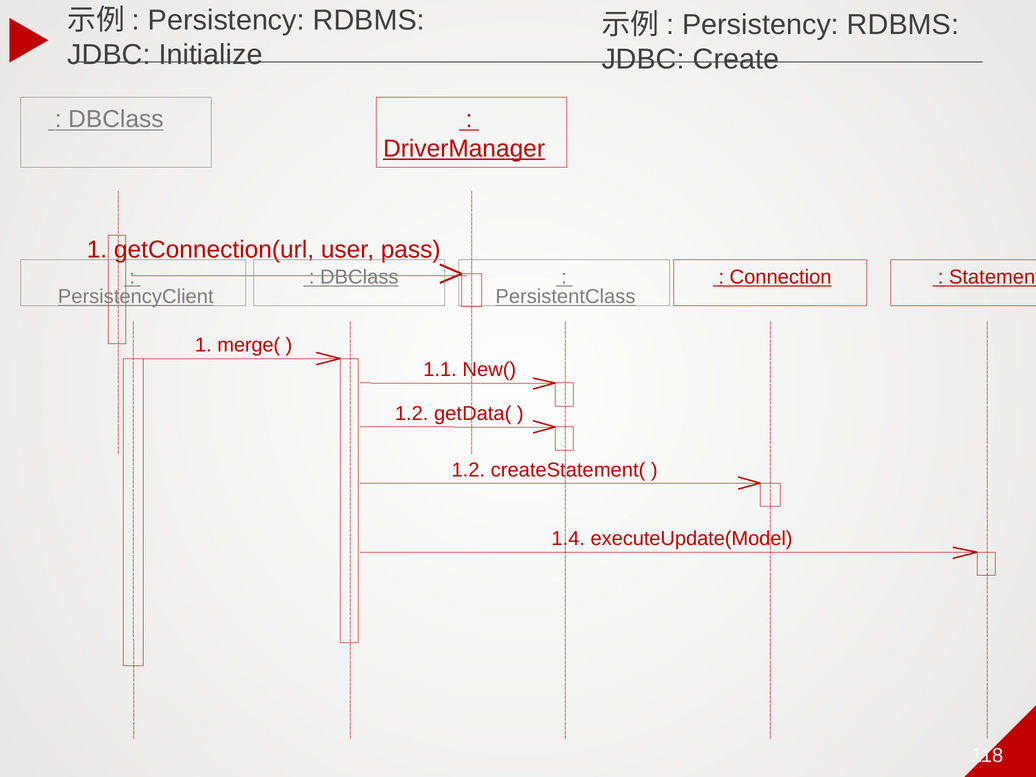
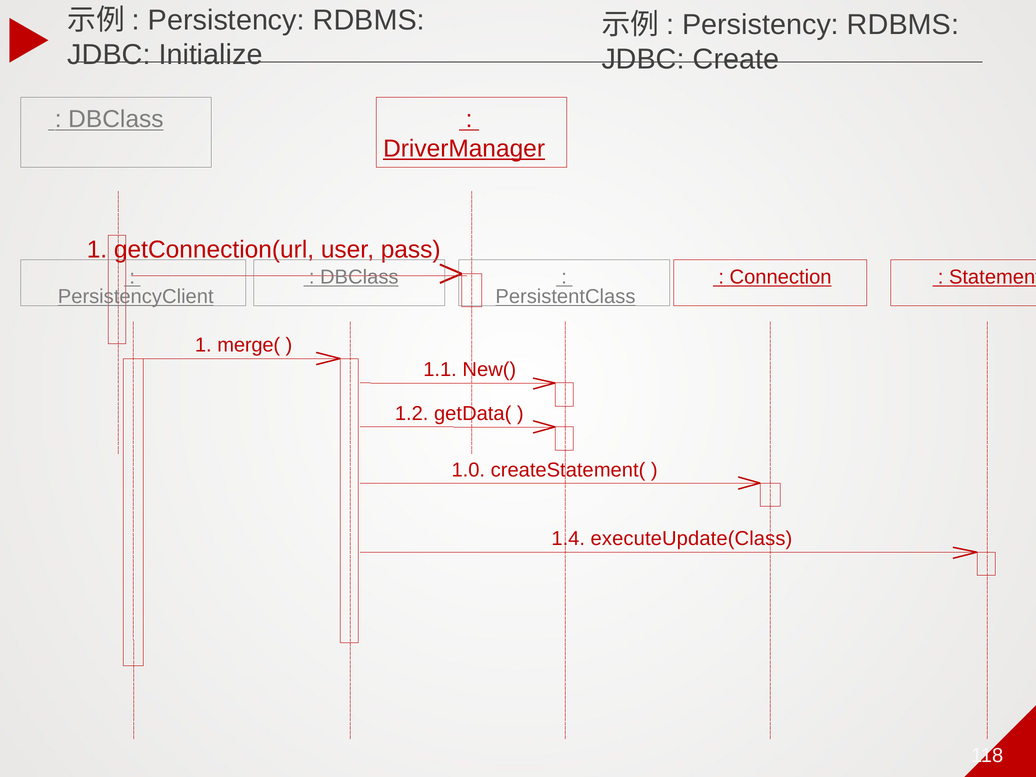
1.2: 1.2 -> 1.0 (468, 470)
executeUpdate(Model: executeUpdate(Model -> executeUpdate(Class (691, 539)
